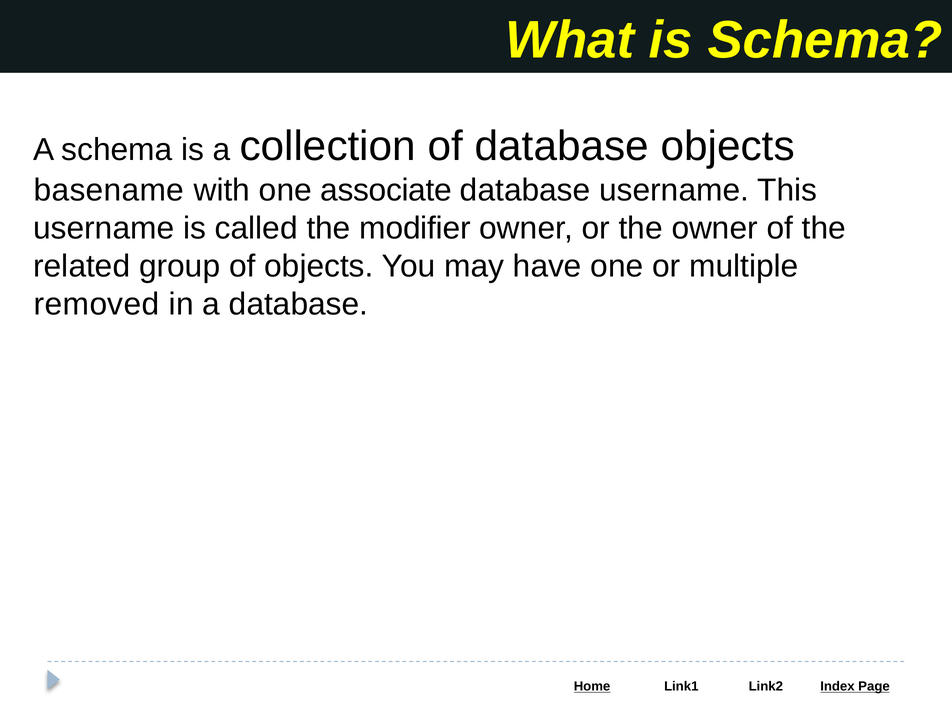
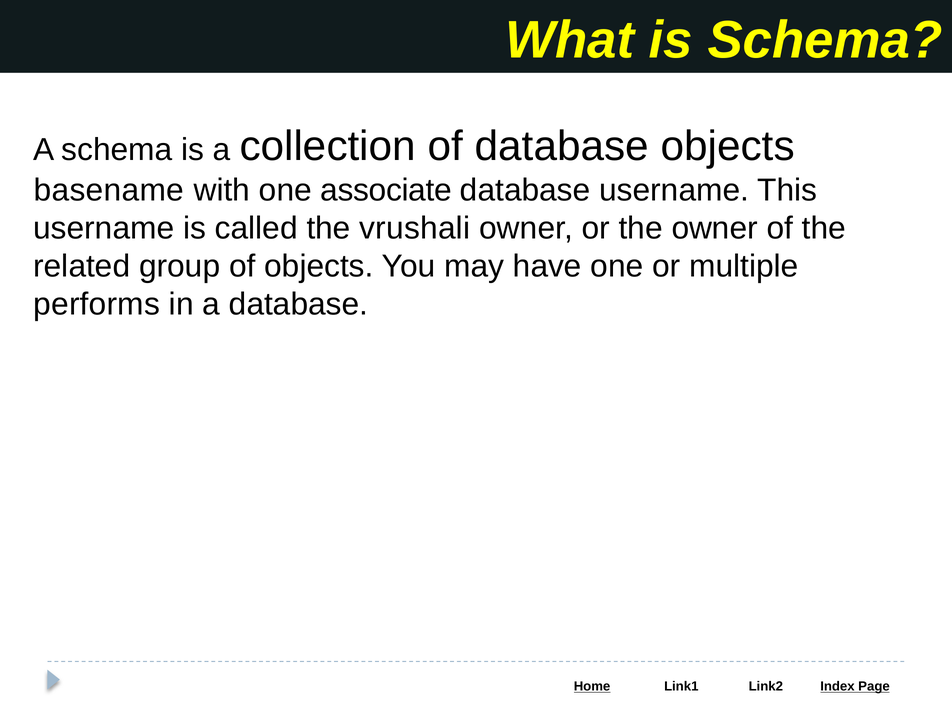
modifier: modifier -> vrushali (415, 228)
removed: removed -> performs (97, 304)
